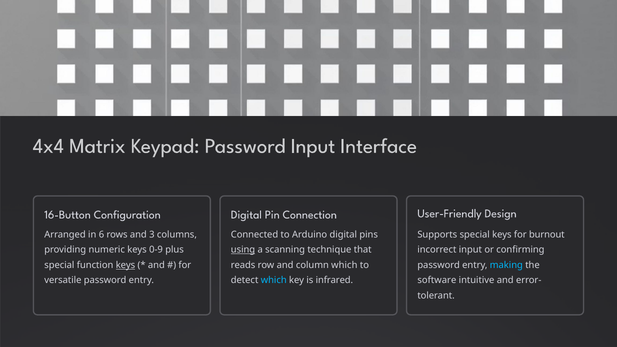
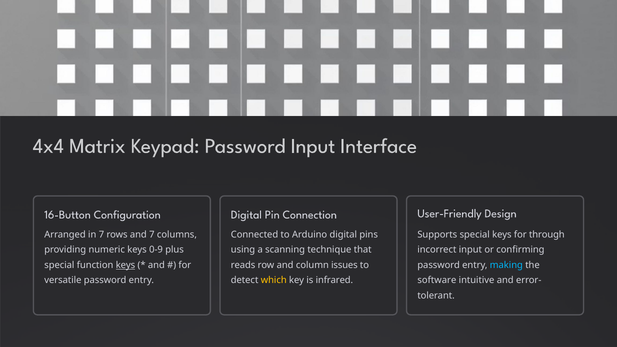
in 6: 6 -> 7 (101, 235)
and 3: 3 -> 7 (152, 235)
burnout: burnout -> through (547, 235)
using underline: present -> none (243, 250)
column which: which -> issues (344, 265)
which colour: light blue -> yellow (274, 280)
